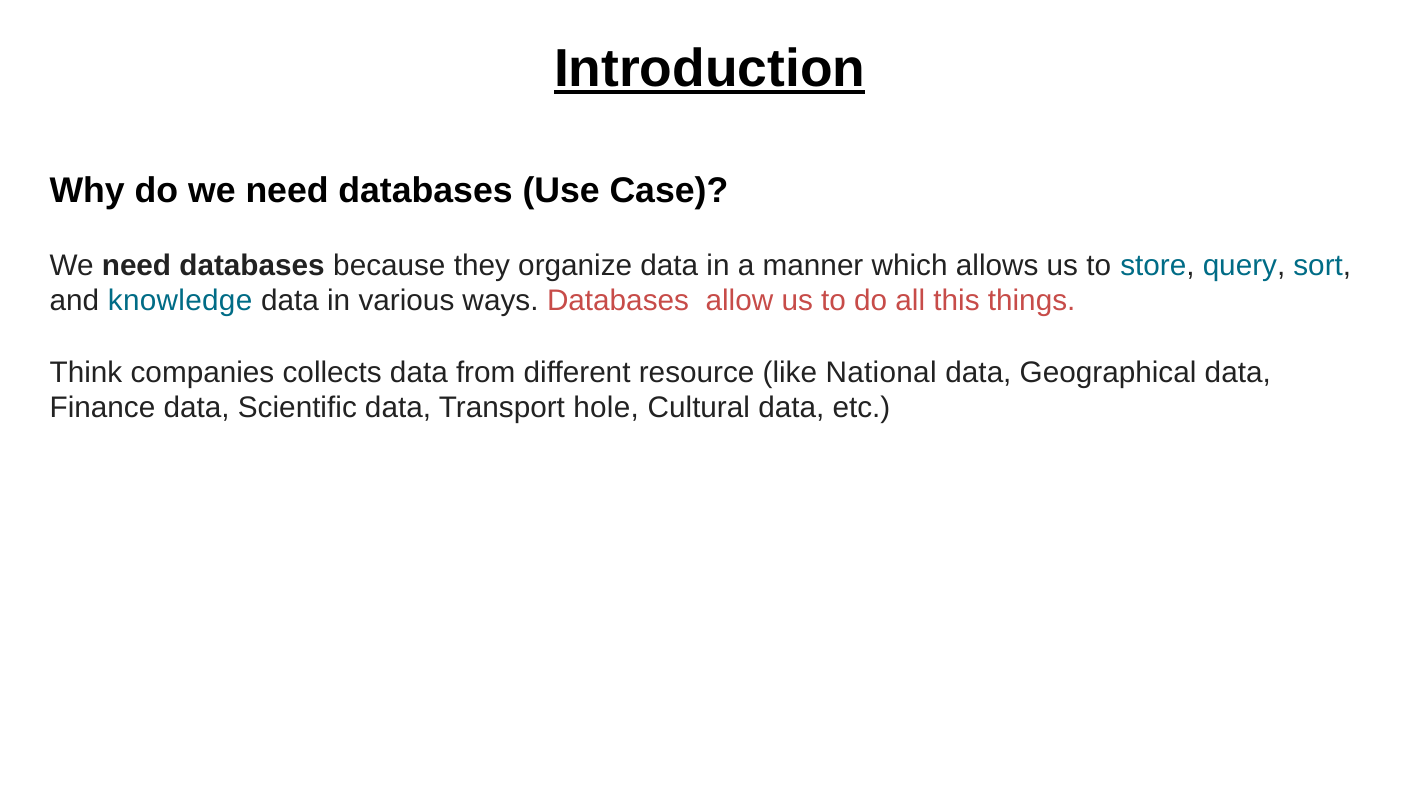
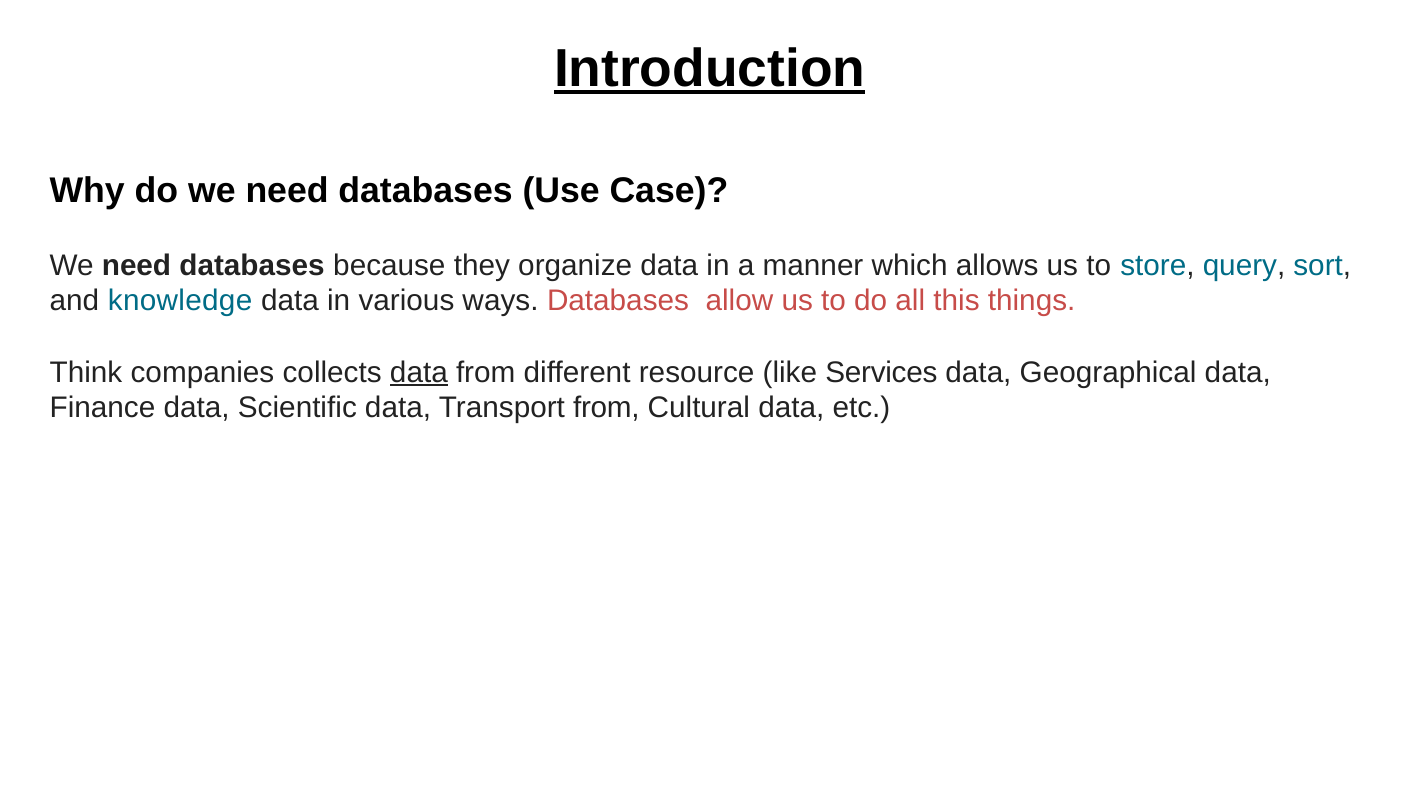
data underline: none -> present (419, 372)
National: National -> Services (881, 372)
Transport hole: hole -> from (606, 408)
